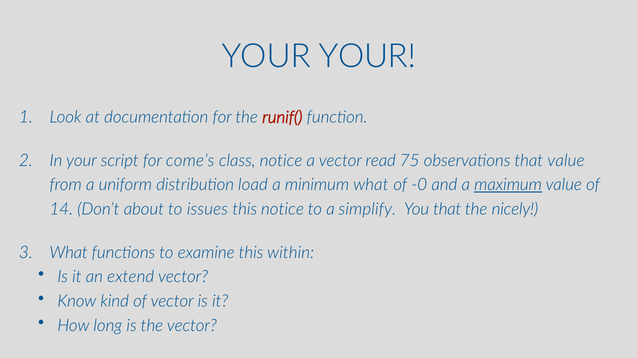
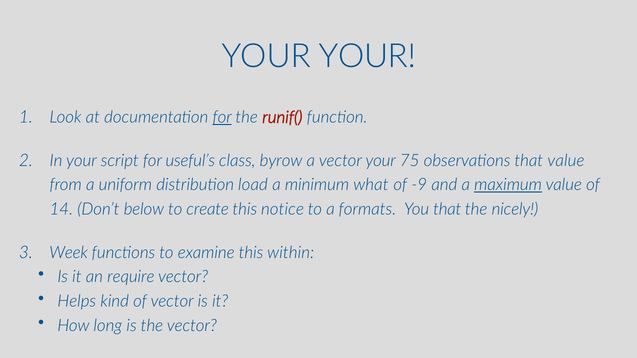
for underline: none -> present (222, 117)
come’s: come’s -> useful’s (190, 161)
class notice: notice -> byrow (281, 161)
vector read: read -> your (381, 161)
-0: -0 -> -9 (419, 185)
about: about -> below (144, 209)
issues: issues -> create (208, 209)
simplify: simplify -> formats (367, 209)
What: What -> Week (69, 253)
extend: extend -> require (131, 277)
Know: Know -> Helps (77, 301)
